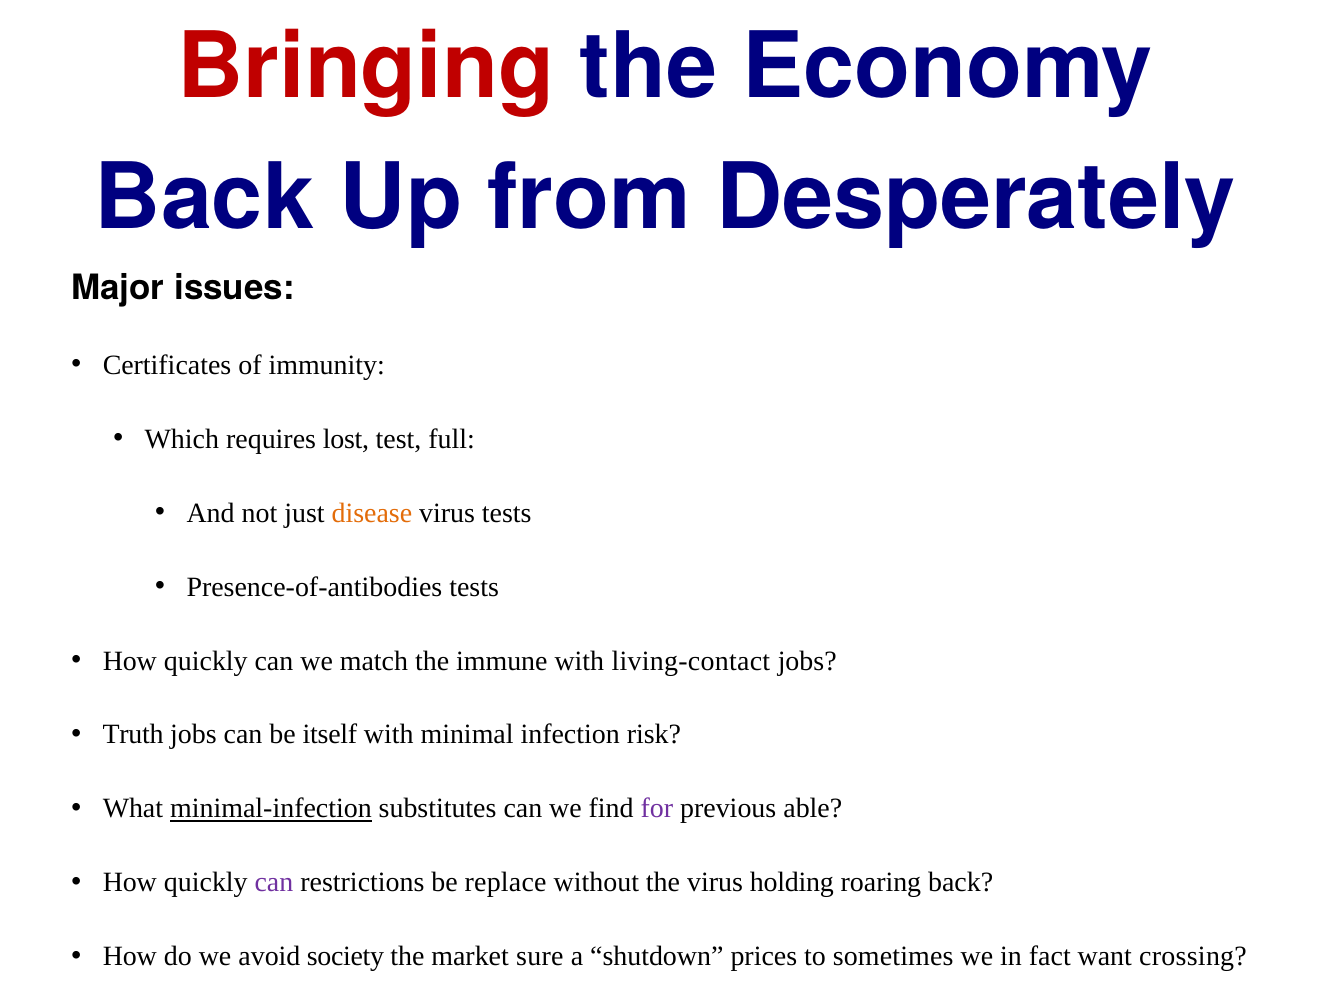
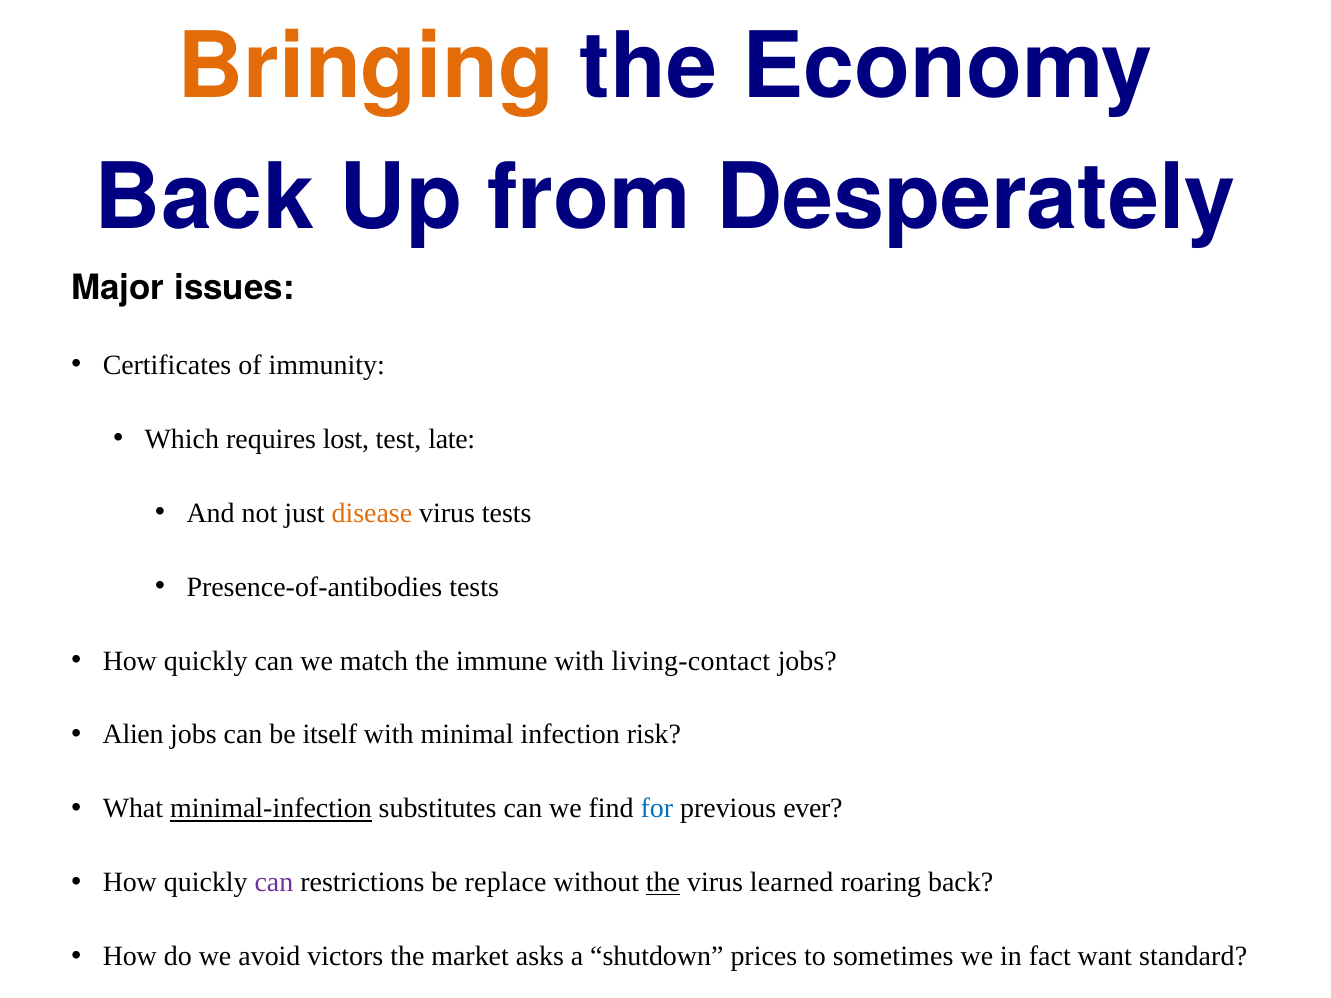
Bringing colour: red -> orange (366, 67)
full: full -> late (452, 439)
Truth: Truth -> Alien (133, 735)
for colour: purple -> blue (657, 809)
able: able -> ever (813, 809)
the underline: none -> present (663, 883)
holding: holding -> learned (792, 883)
society: society -> victors (345, 957)
sure: sure -> asks (540, 957)
crossing: crossing -> standard (1193, 957)
